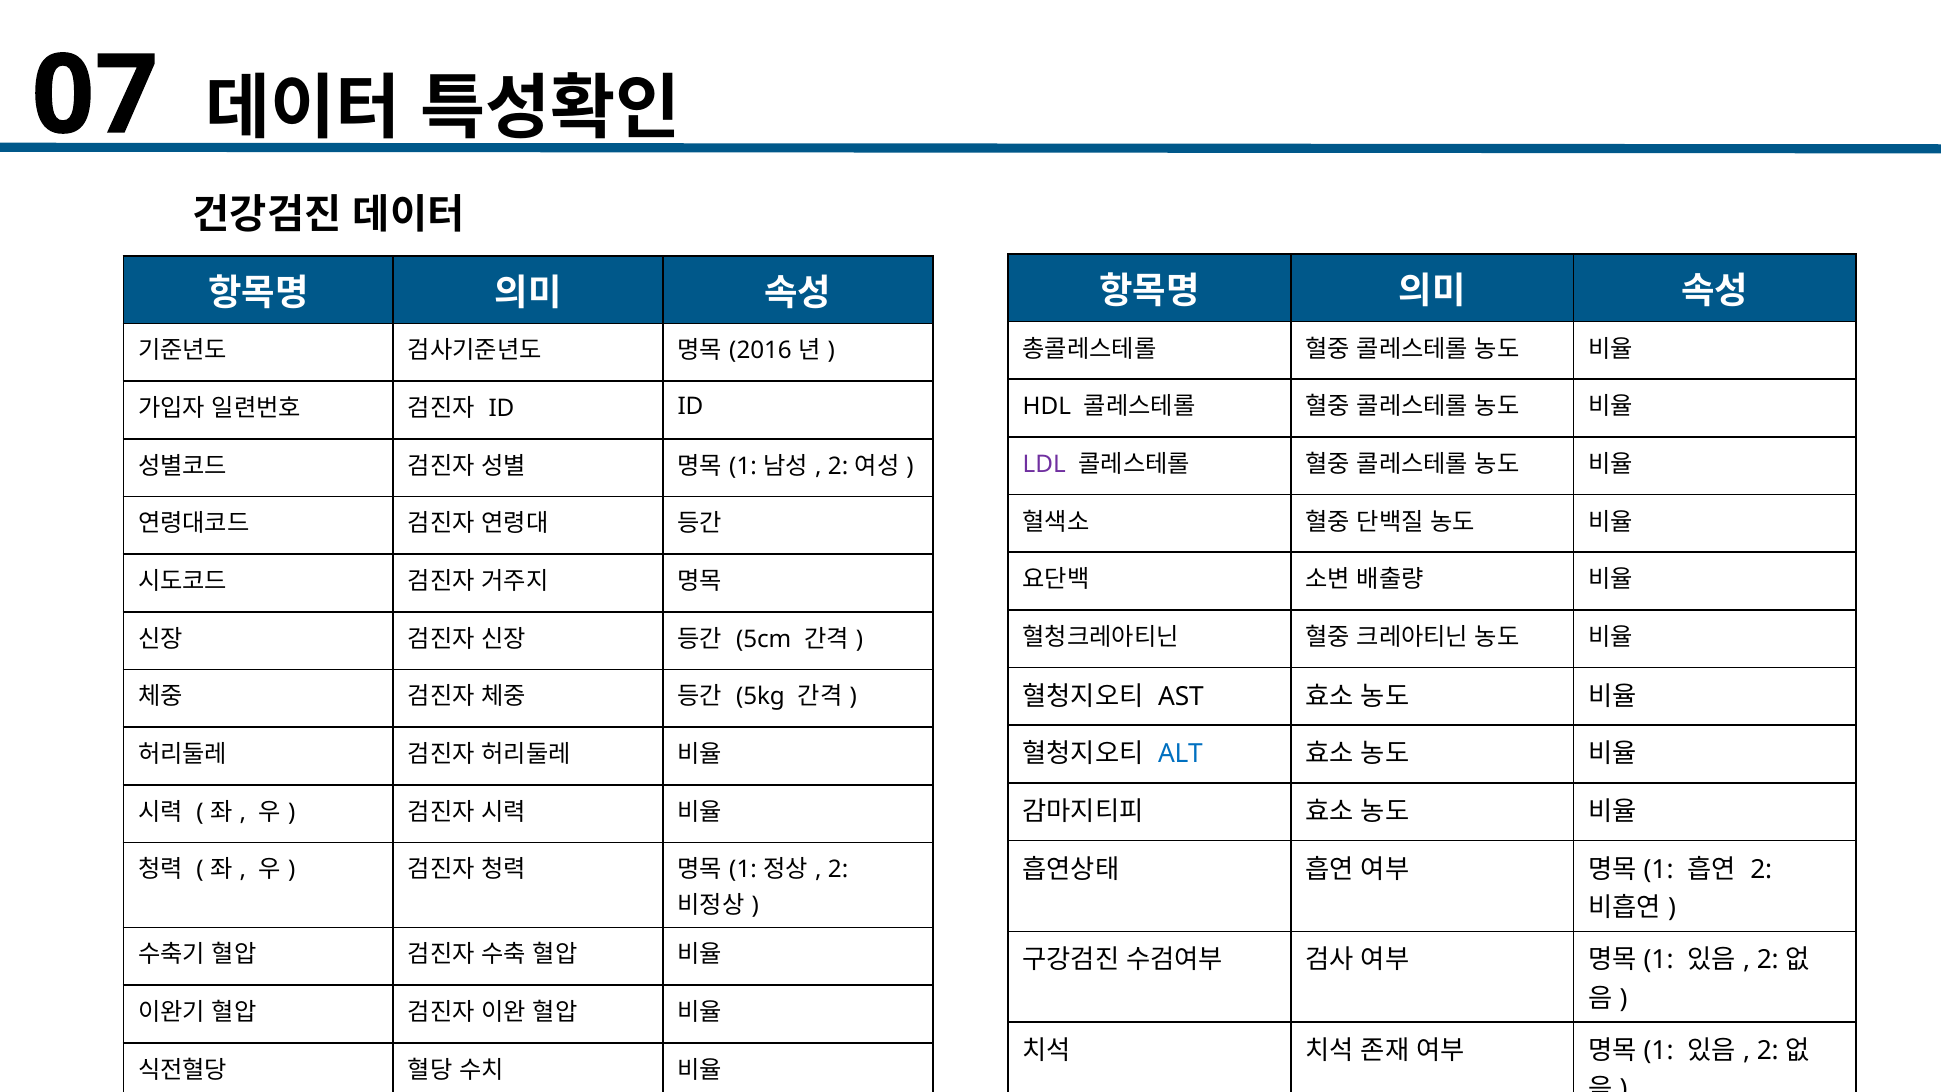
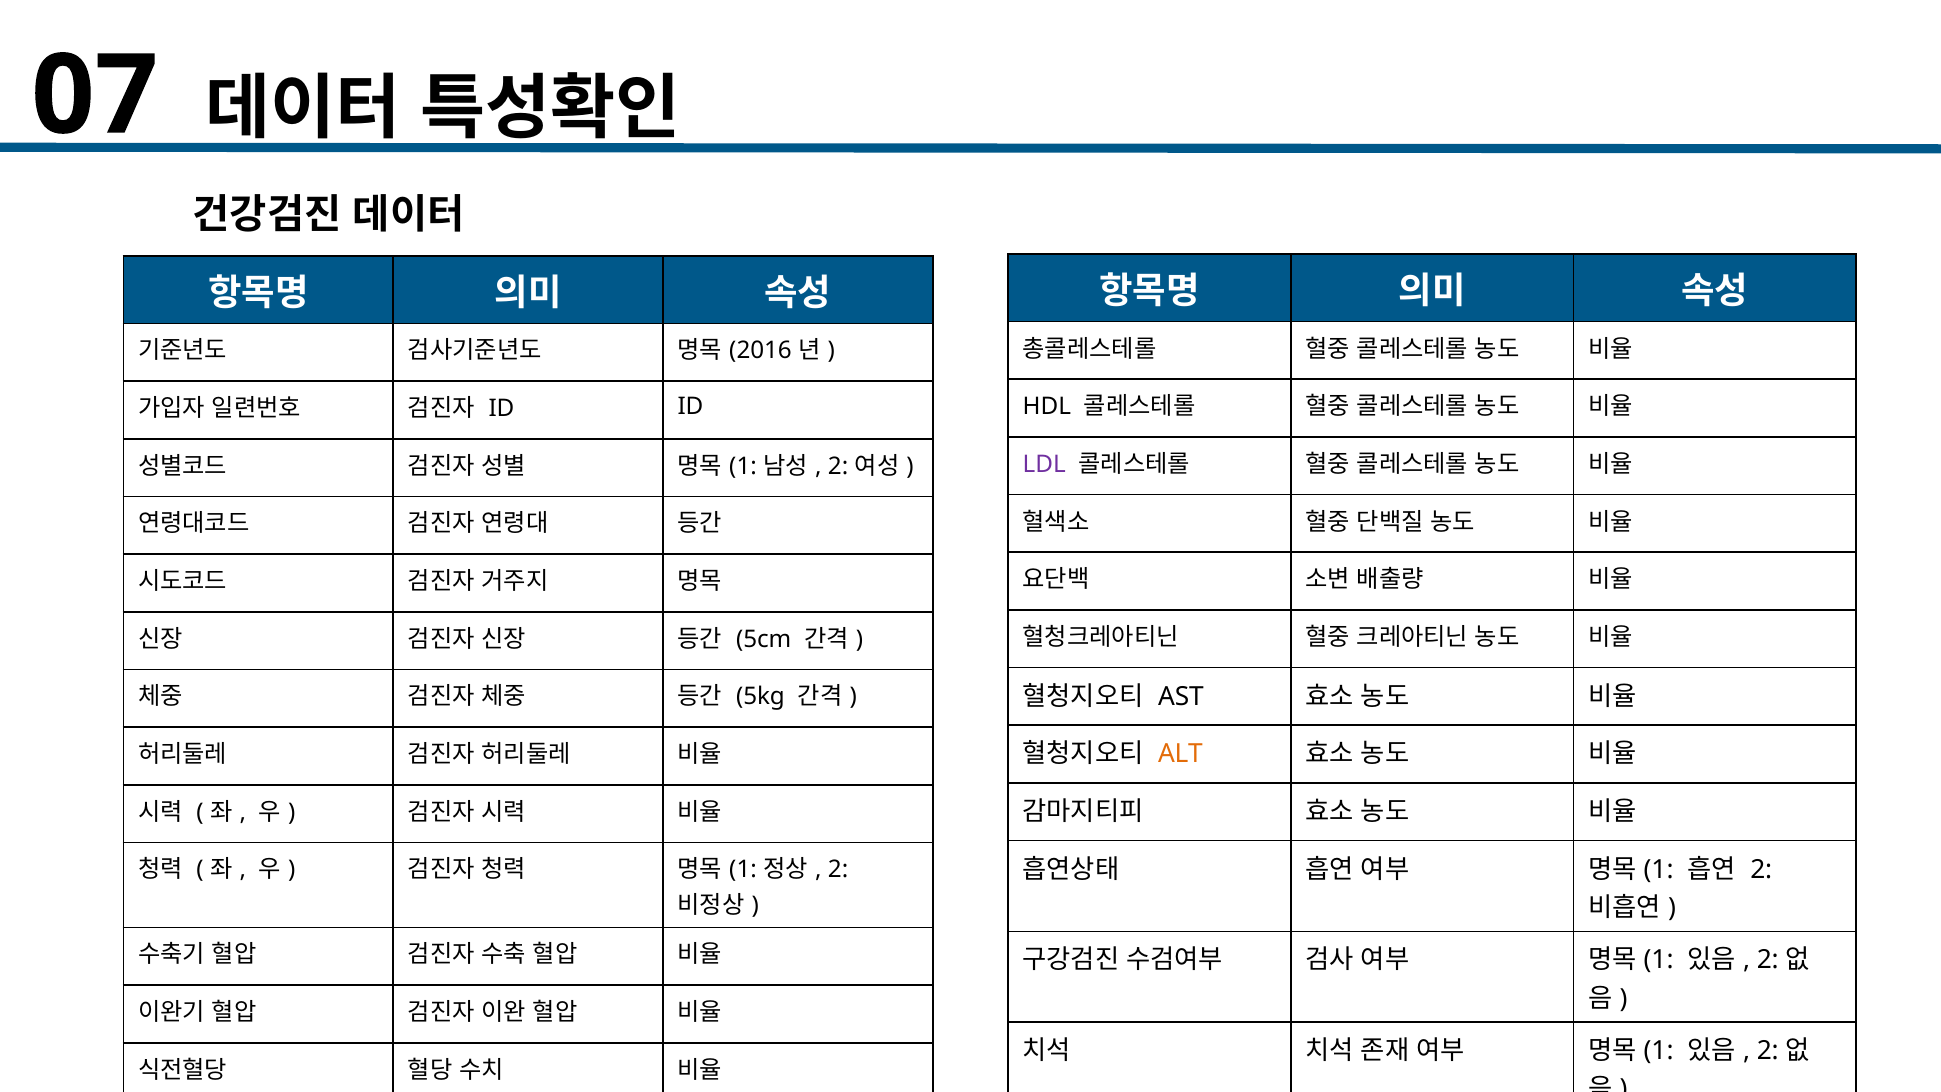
ALT colour: blue -> orange (1180, 754)
